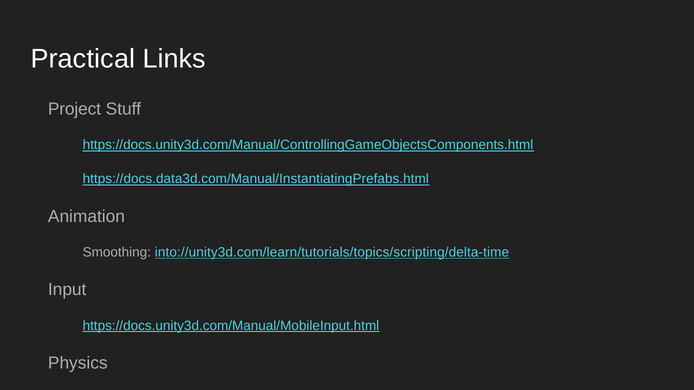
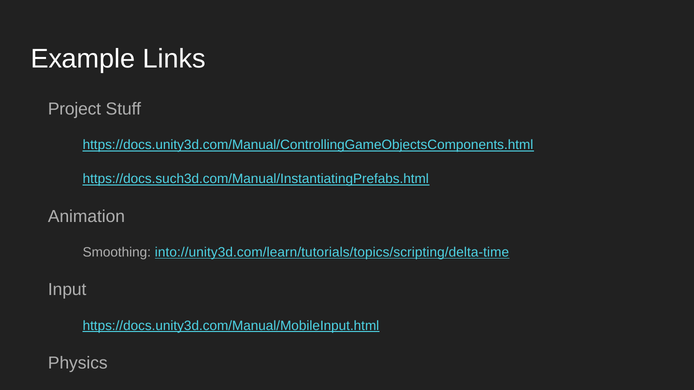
Practical: Practical -> Example (83, 59)
https://docs.data3d.com/Manual/InstantiatingPrefabs.html: https://docs.data3d.com/Manual/InstantiatingPrefabs.html -> https://docs.such3d.com/Manual/InstantiatingPrefabs.html (256, 179)
